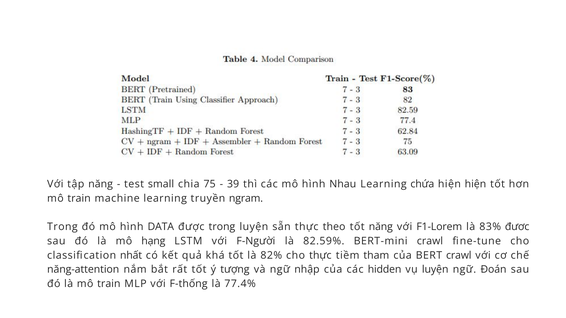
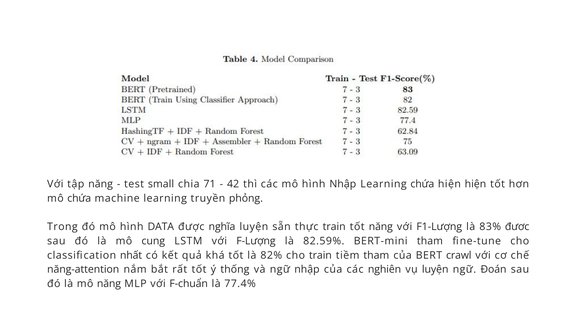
75: 75 -> 71 (210, 184)
39: 39 -> 42 (233, 184)
hình Nhau: Nhau -> Nhập (343, 184)
train: train -> chứa (79, 199)
ngram: ngram -> phỏng (246, 199)
được trong: trong -> nghĩa (222, 227)
thực theo: theo -> train (334, 227)
F1-Lorem: F1-Lorem -> F1-Lượng (439, 227)
hạng: hạng -> cung (153, 241)
F-Người: F-Người -> F-Lượng (256, 241)
BERT-mini crawl: crawl -> tham (430, 241)
cho thực: thực -> train (320, 256)
tượng: tượng -> thống (235, 270)
hidden: hidden -> nghiên (385, 270)
là mô train: train -> năng (109, 284)
F-thống: F-thống -> F-chuẩn (189, 284)
